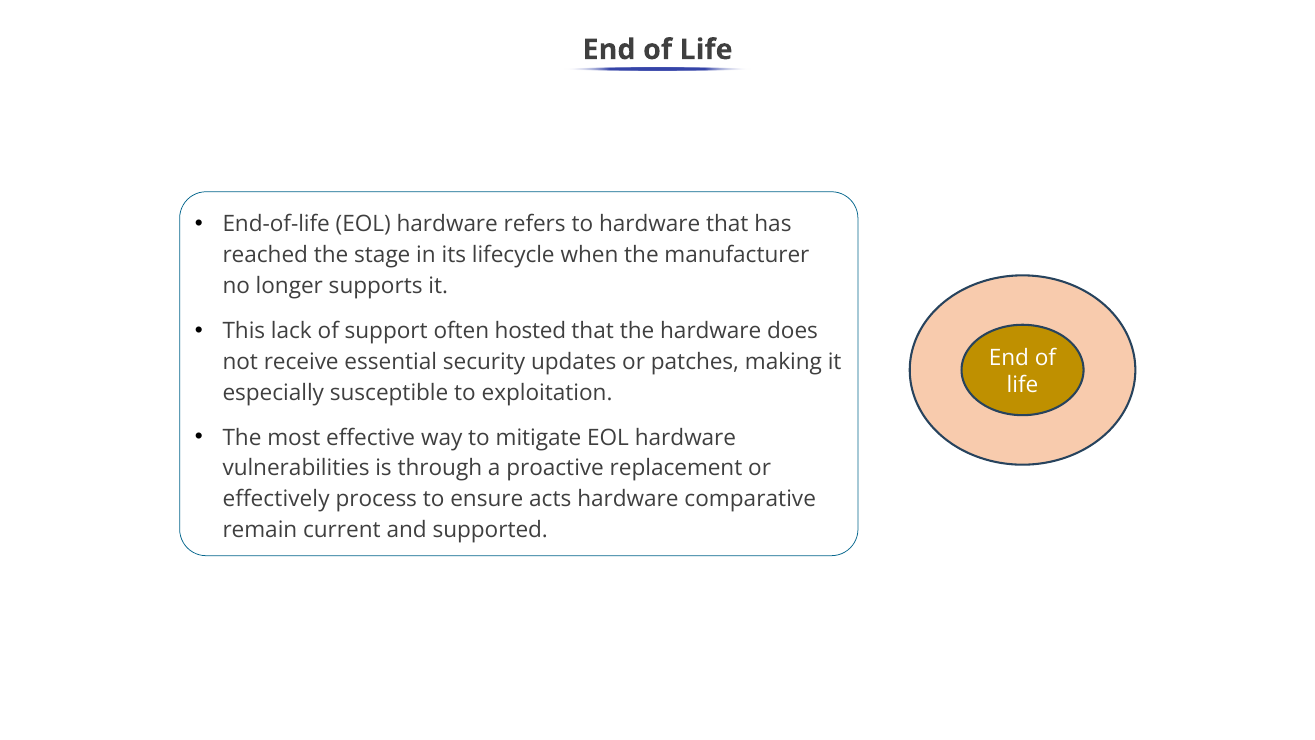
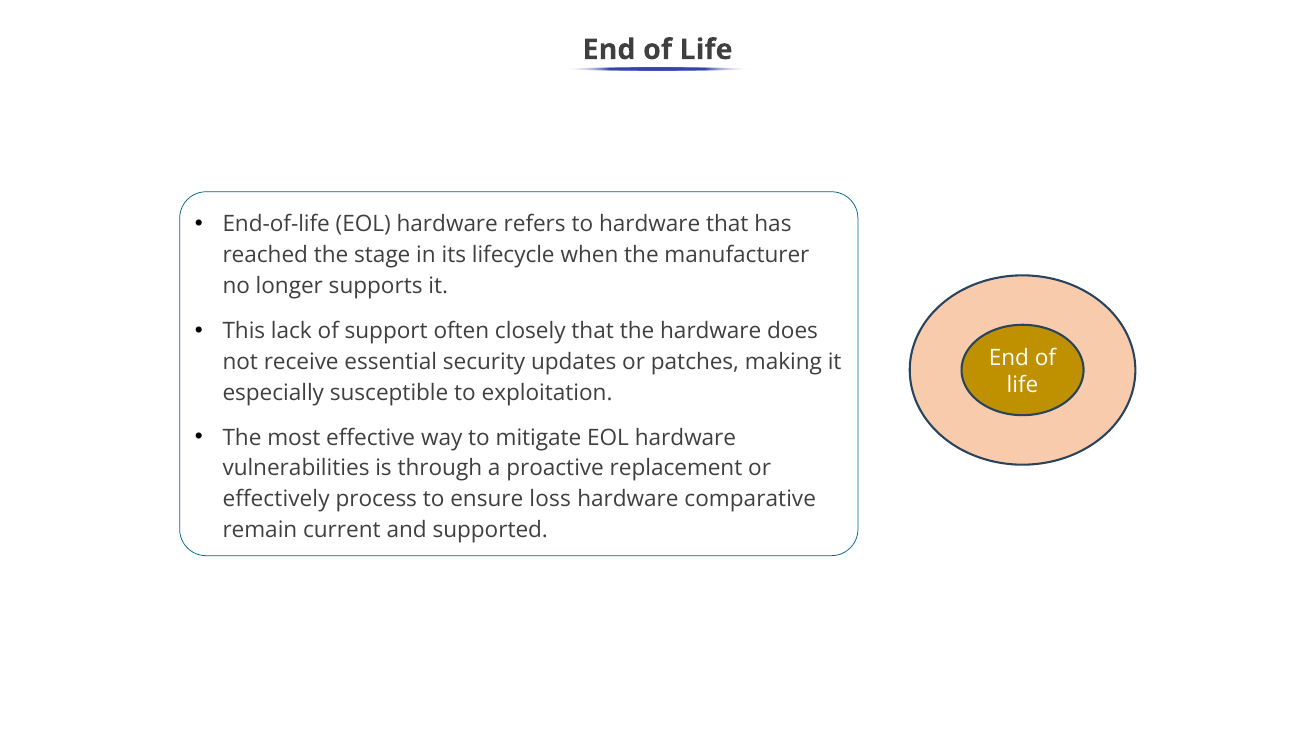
hosted: hosted -> closely (530, 331)
acts: acts -> loss (550, 499)
